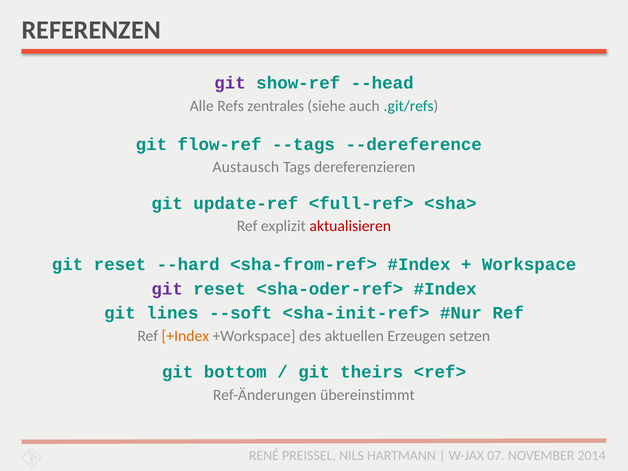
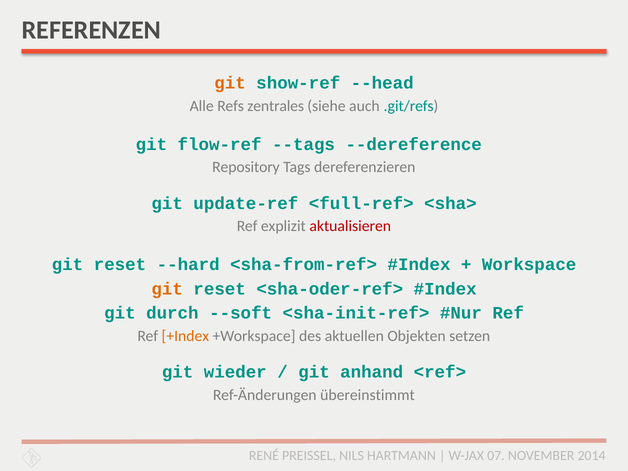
git colour: purple -> orange (230, 83)
Austausch: Austausch -> Repository (246, 167)
git colour: purple -> orange (167, 289)
lines: lines -> durch (172, 313)
Erzeugen: Erzeugen -> Objekten (417, 336)
bottom: bottom -> wieder (235, 372)
theirs: theirs -> anhand (372, 372)
